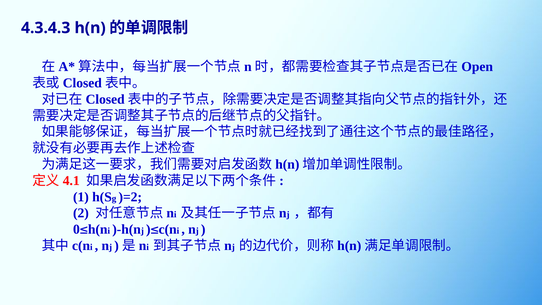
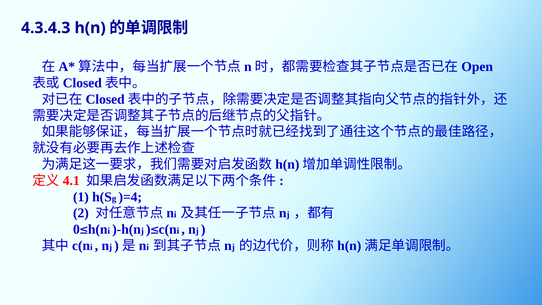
)=2: )=2 -> )=4 (130, 197)
